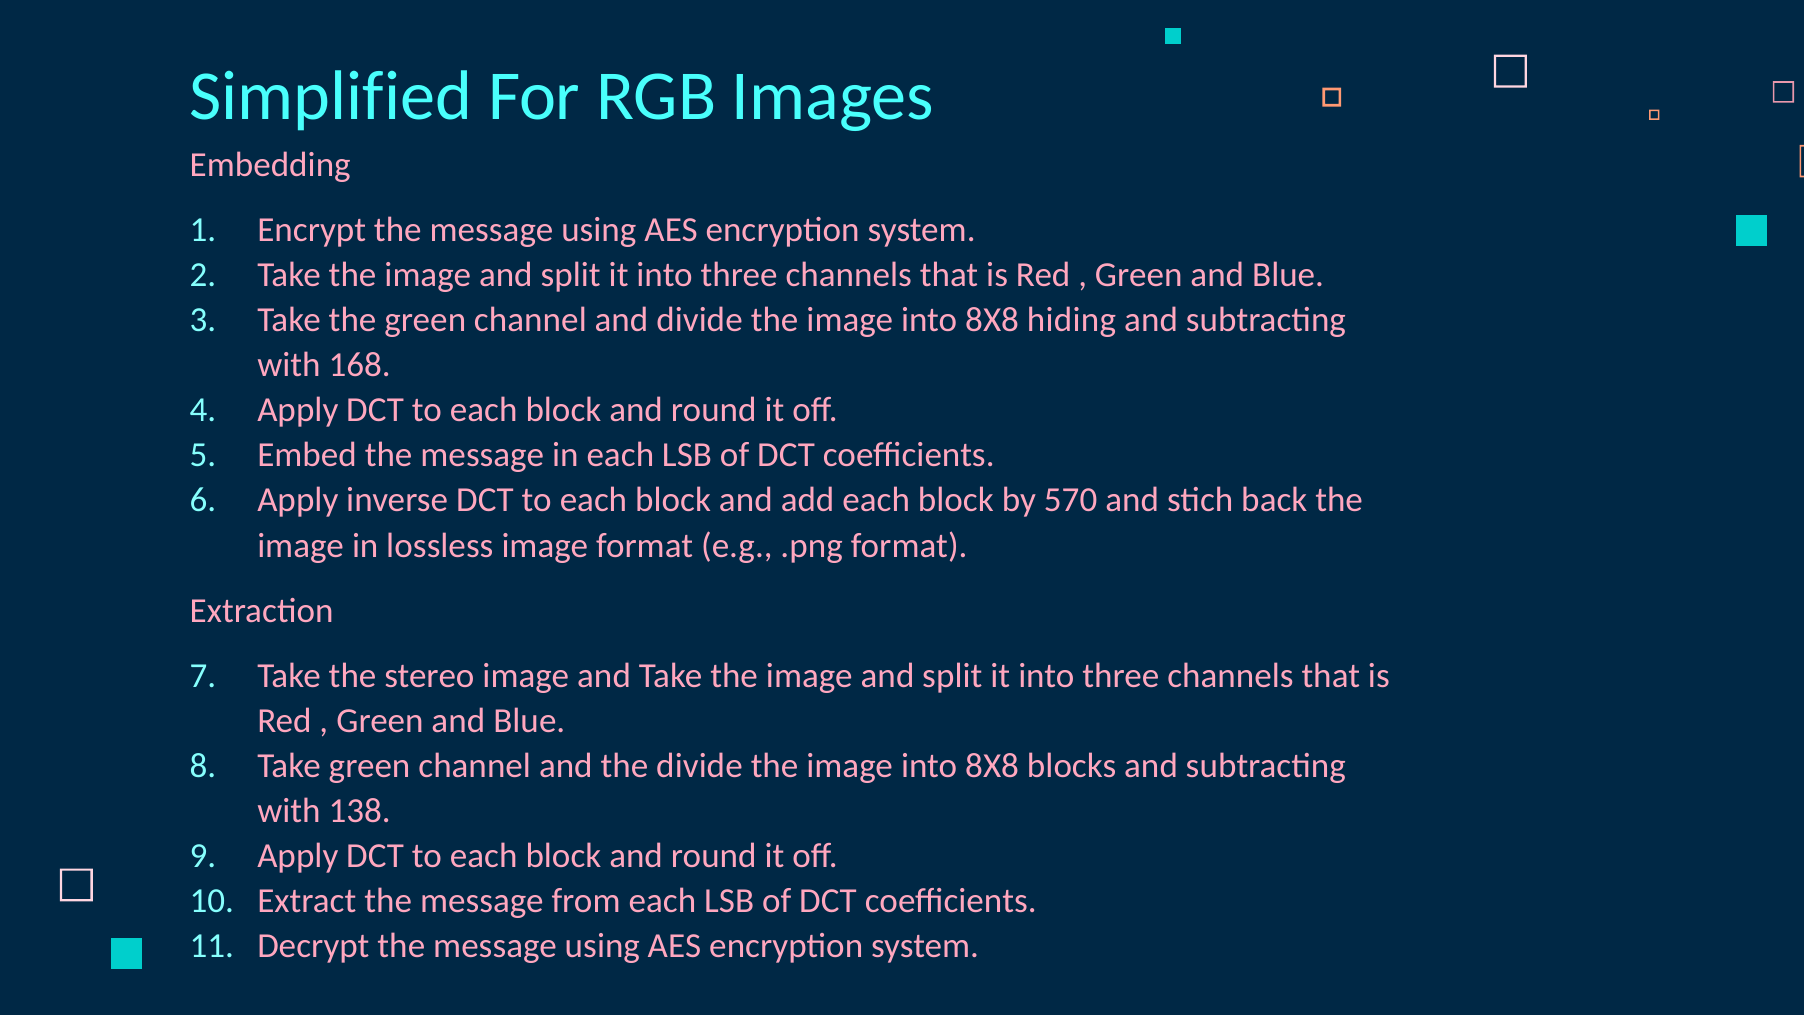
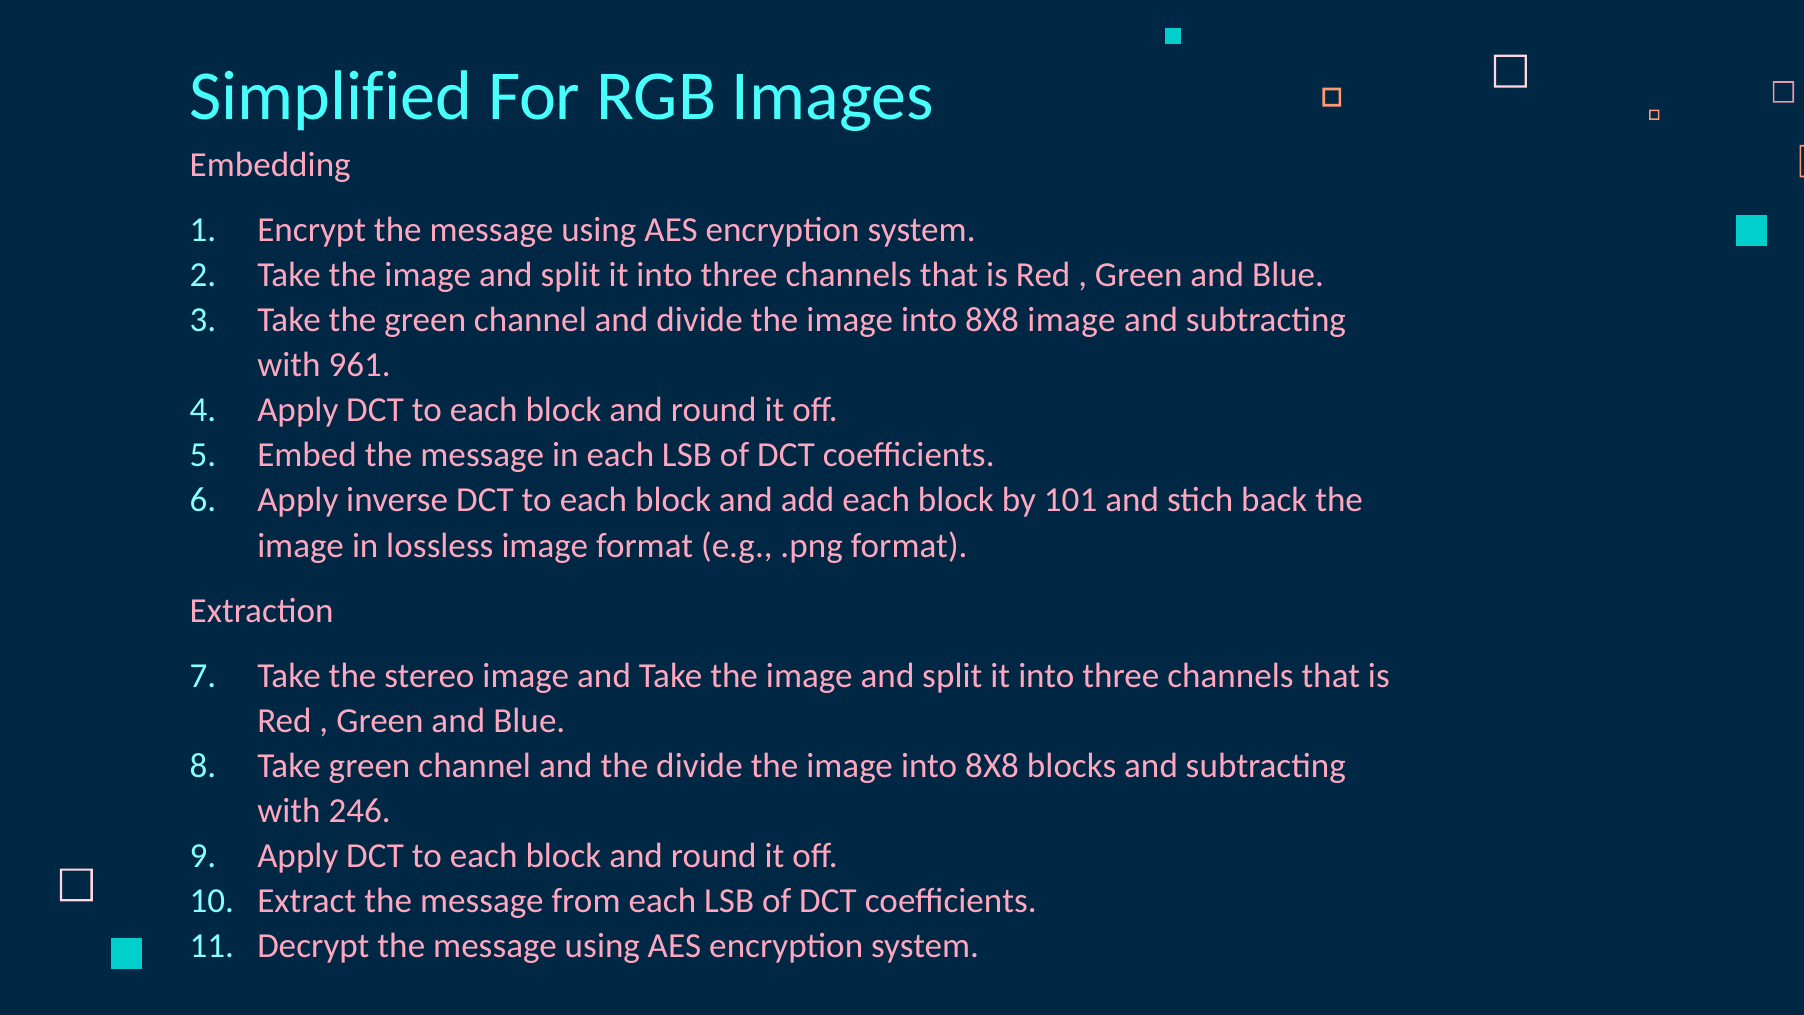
8X8 hiding: hiding -> image (1071, 320)
168: 168 -> 961 (360, 365)
570: 570 -> 101 (1071, 500)
138: 138 -> 246 (360, 811)
